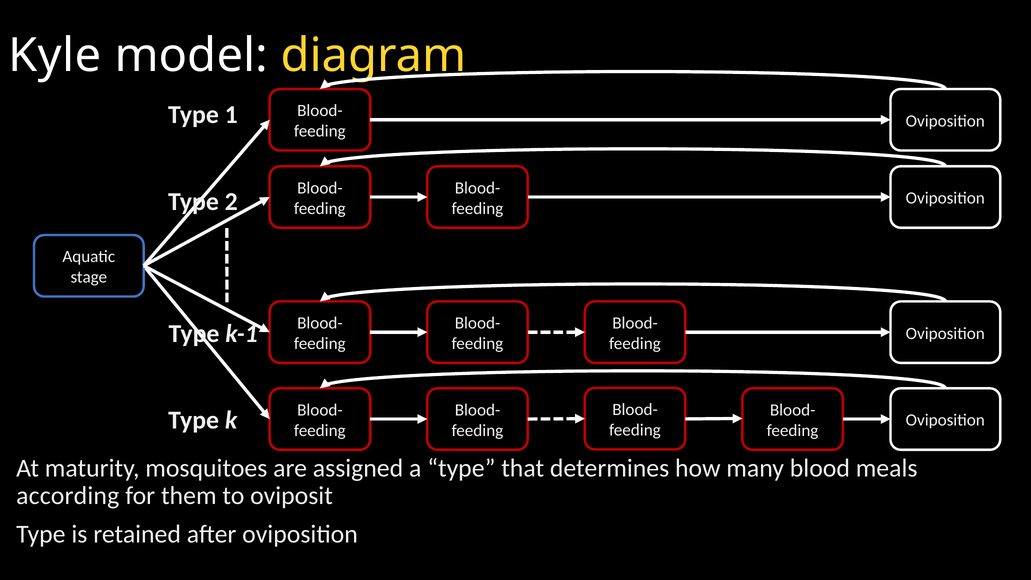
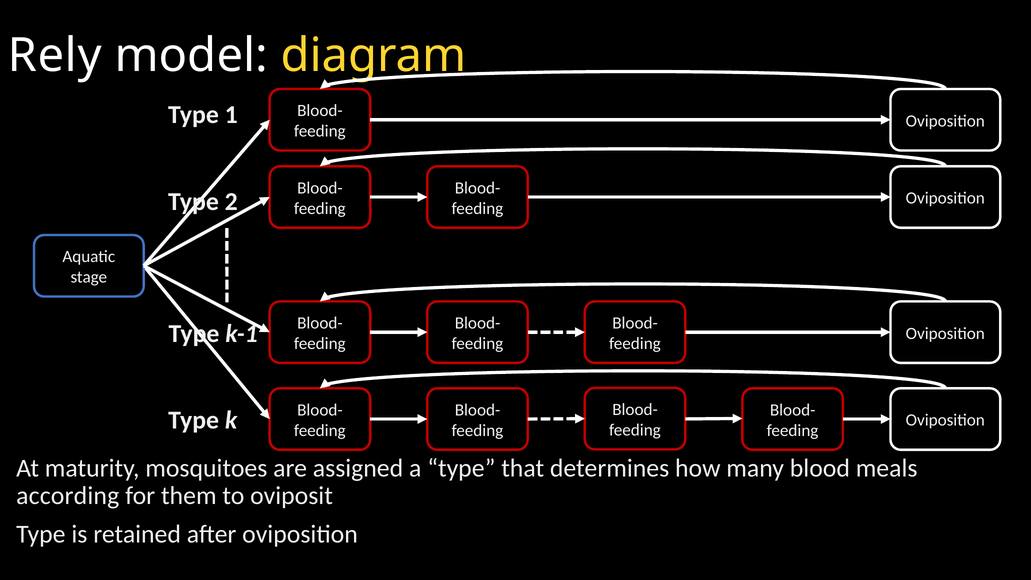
Kyle: Kyle -> Rely (55, 56)
